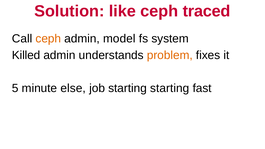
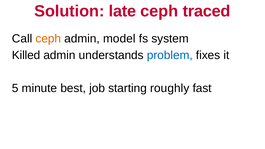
like: like -> late (122, 11)
problem colour: orange -> blue (170, 55)
else: else -> best (73, 88)
starting starting: starting -> roughly (170, 88)
